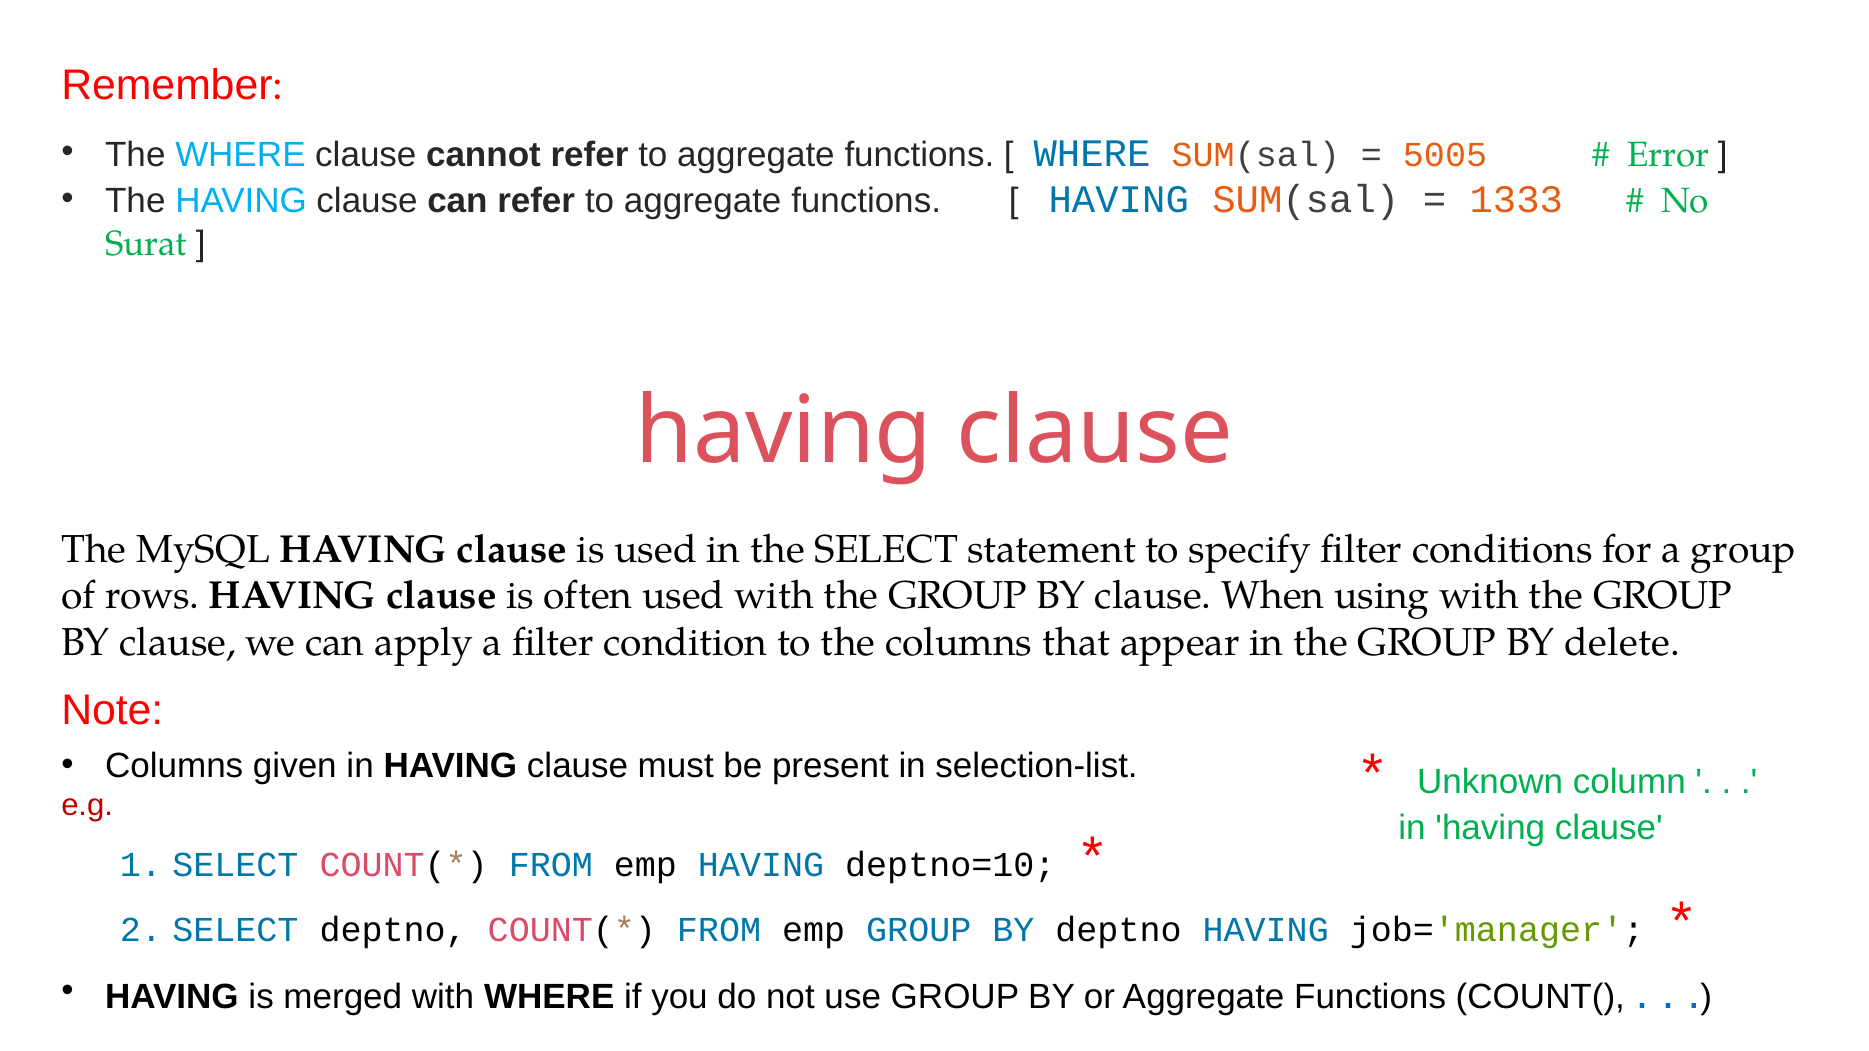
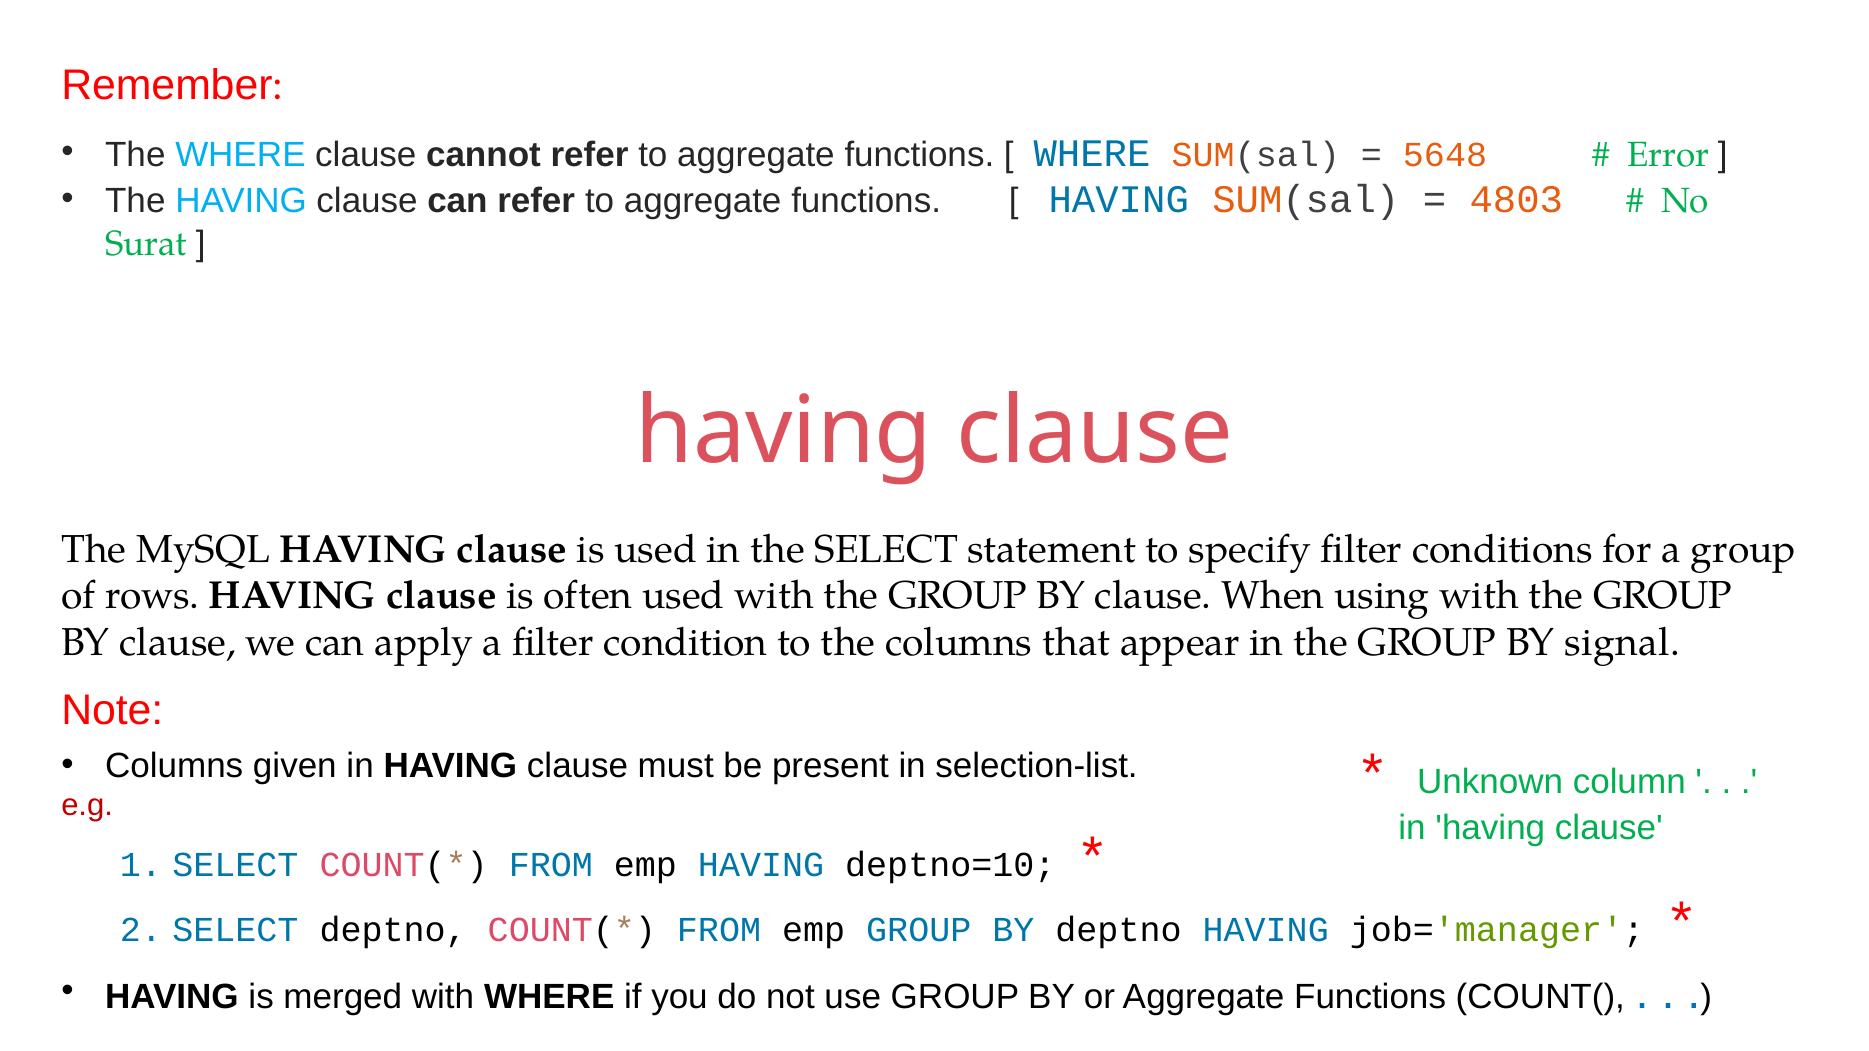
5005: 5005 -> 5648 (1445, 154)
1333: 1333 -> 4803 (1516, 200)
delete: delete -> signal (1622, 643)
